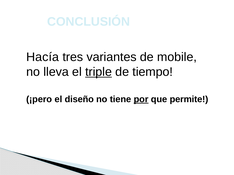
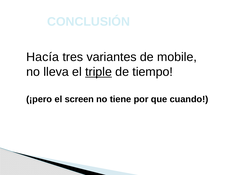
diseño: diseño -> screen (79, 100)
por underline: present -> none (141, 100)
permite: permite -> cuando (189, 100)
